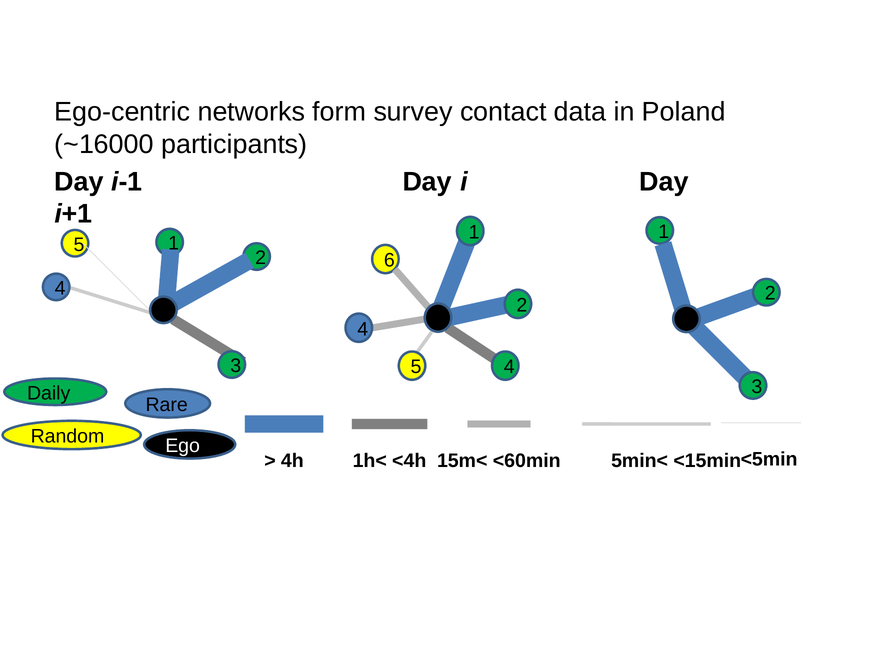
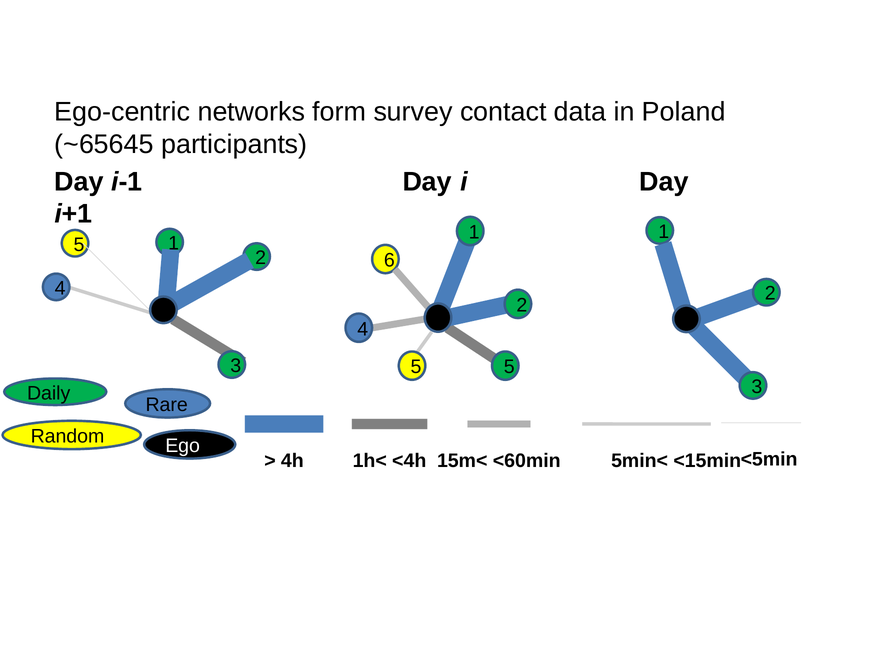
~16000: ~16000 -> ~65645 (104, 144)
5 4: 4 -> 5 (509, 367)
